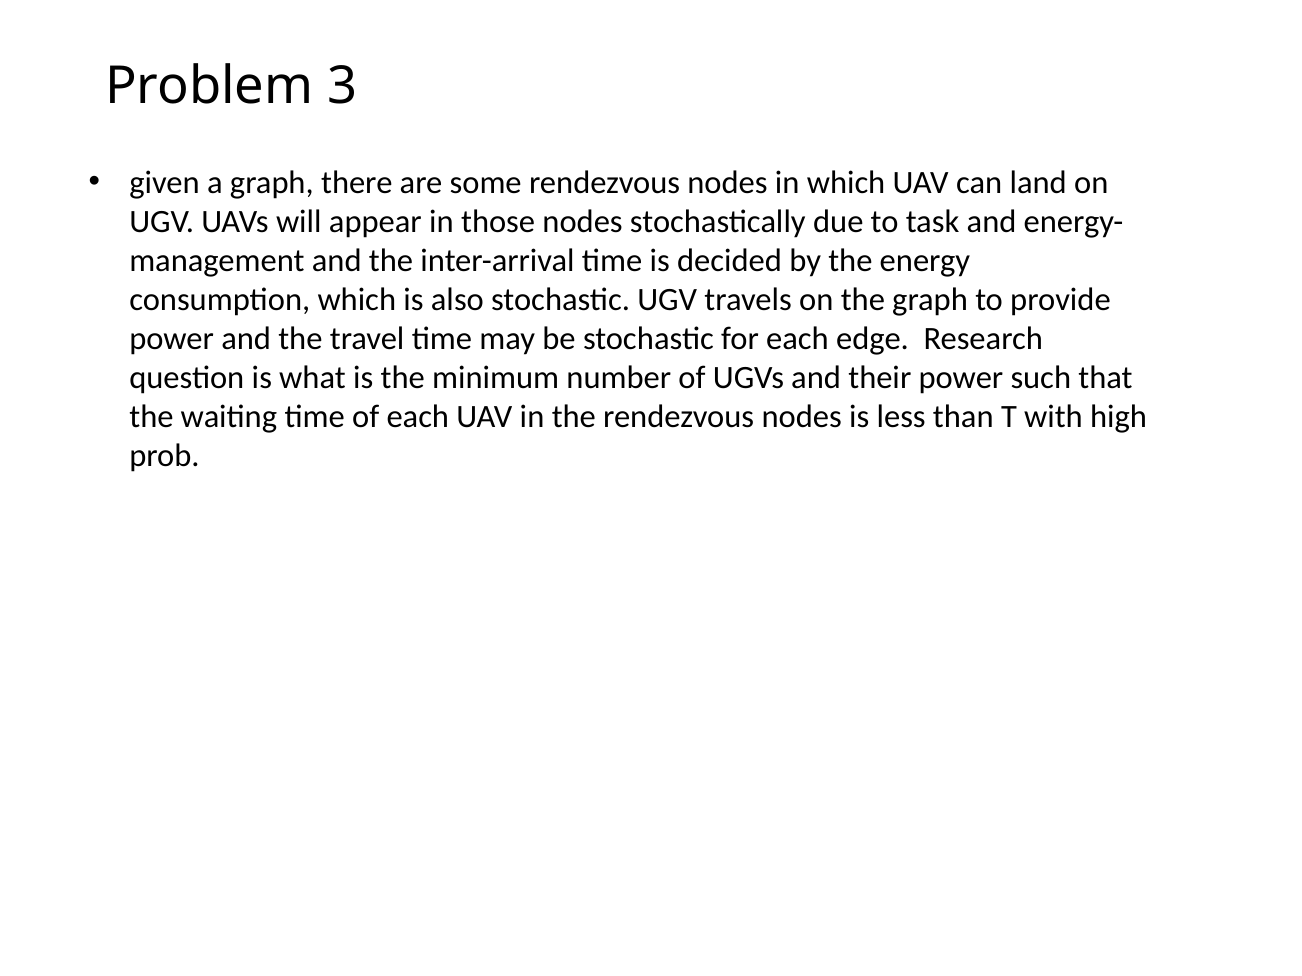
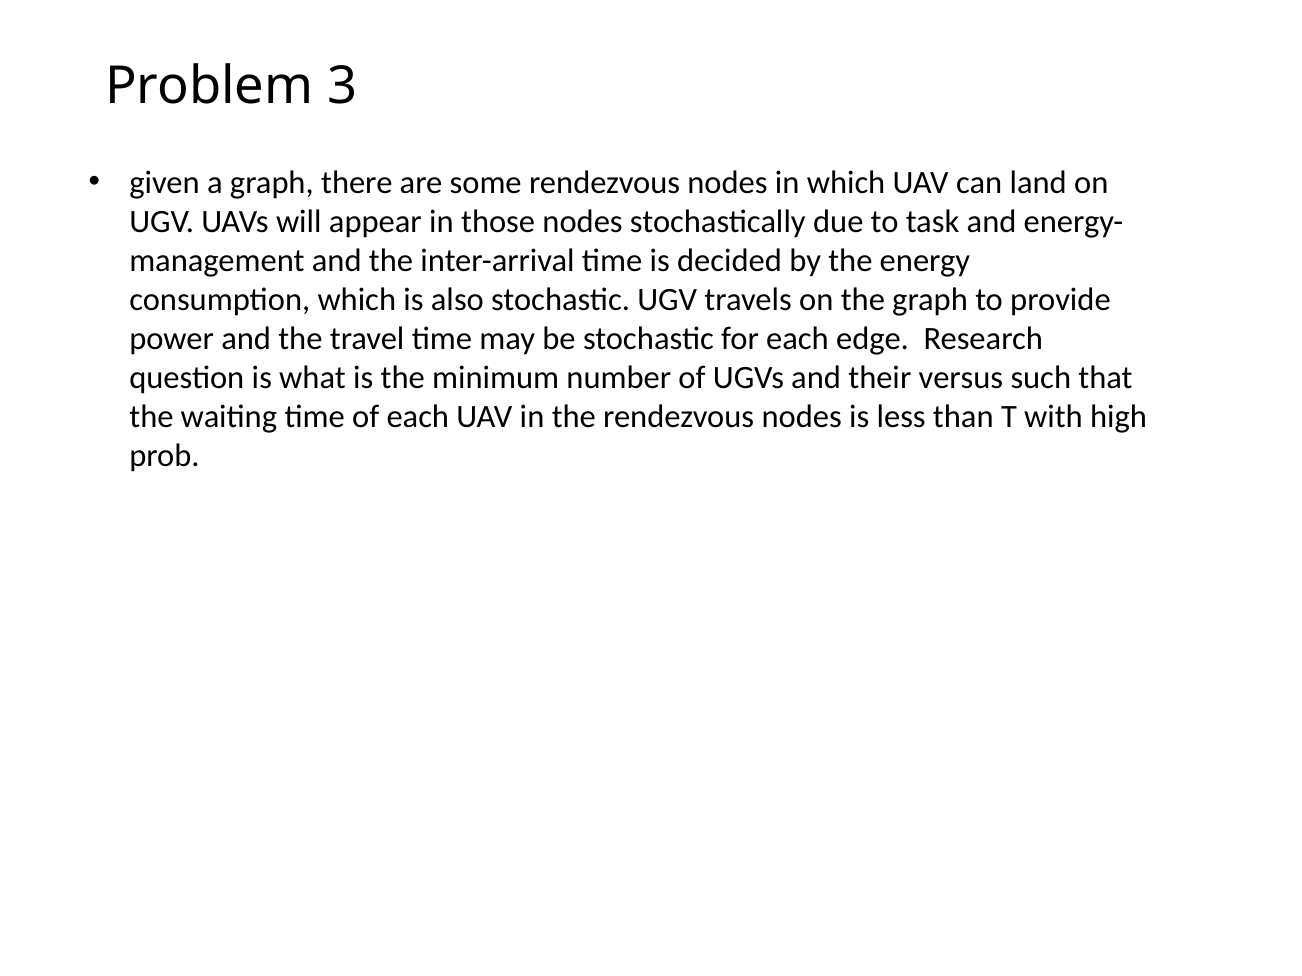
their power: power -> versus (961, 378)
